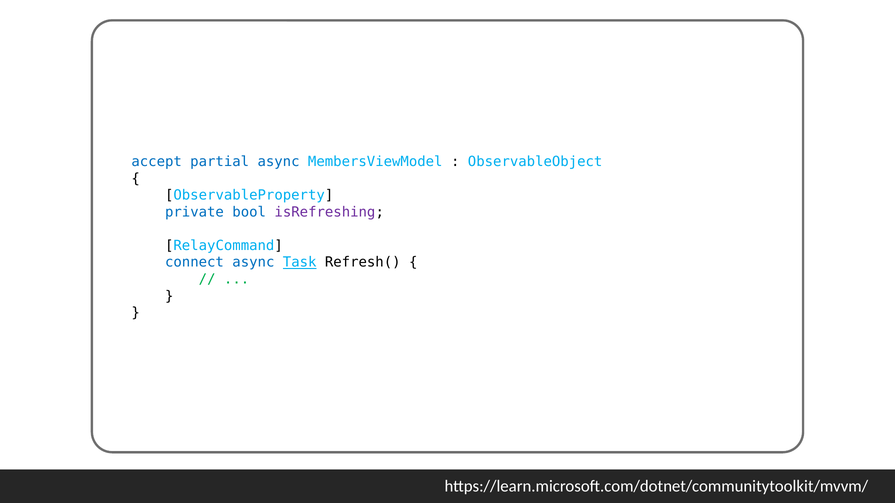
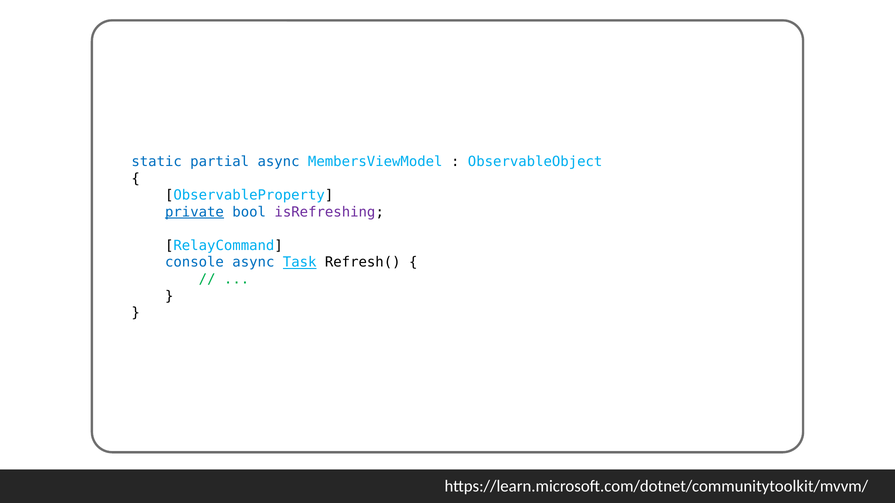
accept: accept -> static (157, 162)
private underline: none -> present (194, 212)
connect: connect -> console (194, 263)
